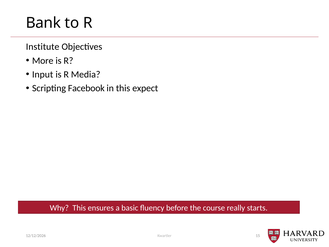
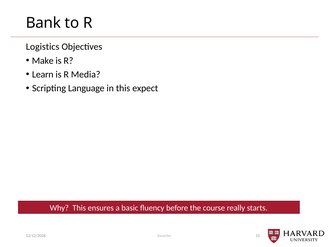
Institute: Institute -> Logistics (43, 47)
More: More -> Make (43, 61)
Input: Input -> Learn (43, 74)
Facebook: Facebook -> Language (86, 88)
